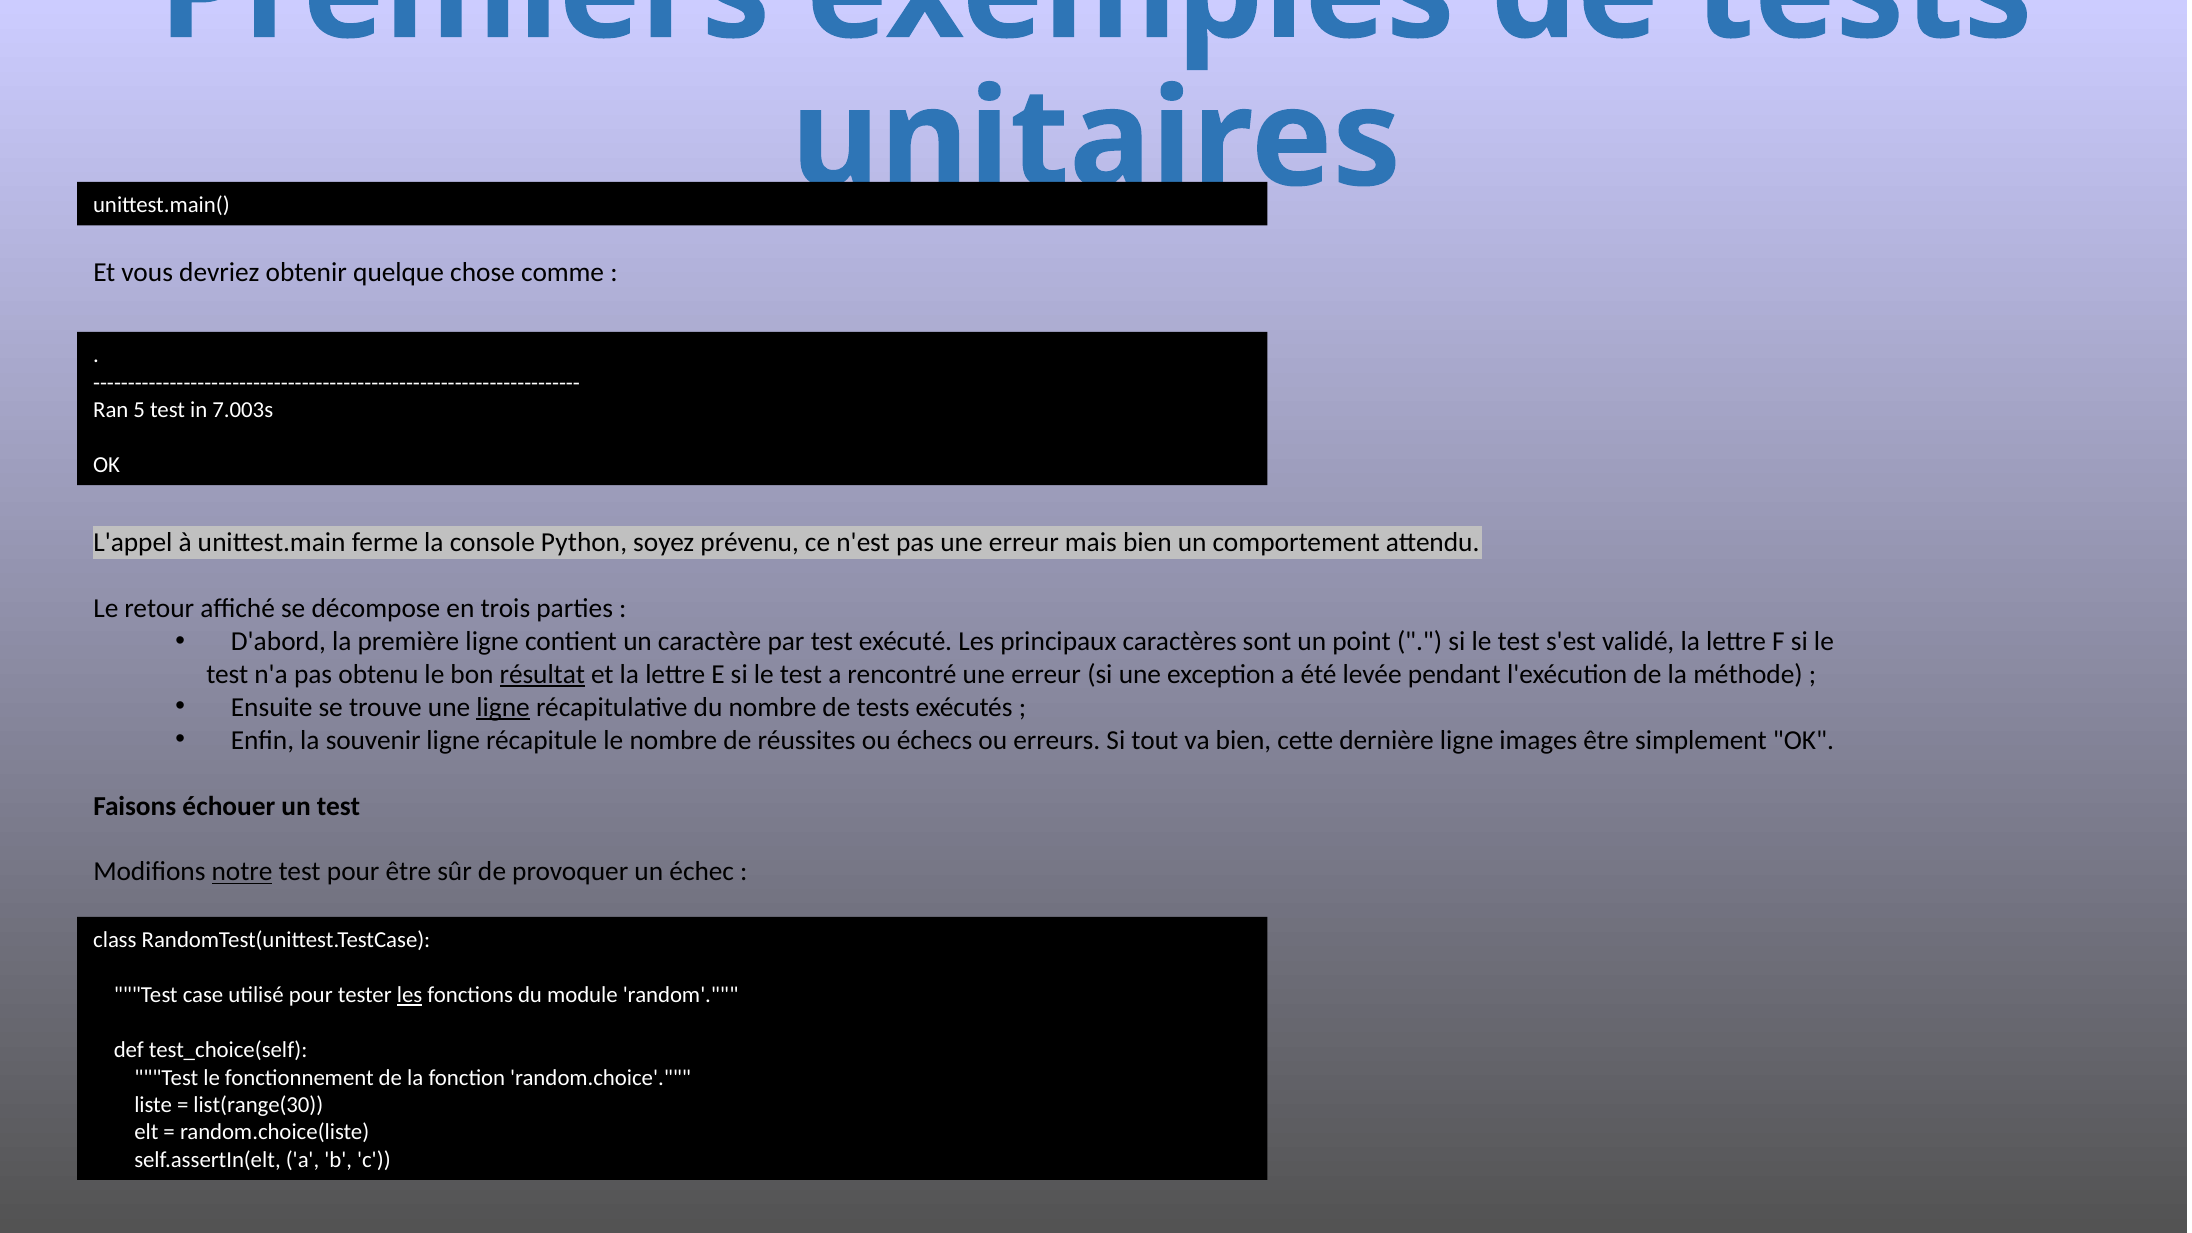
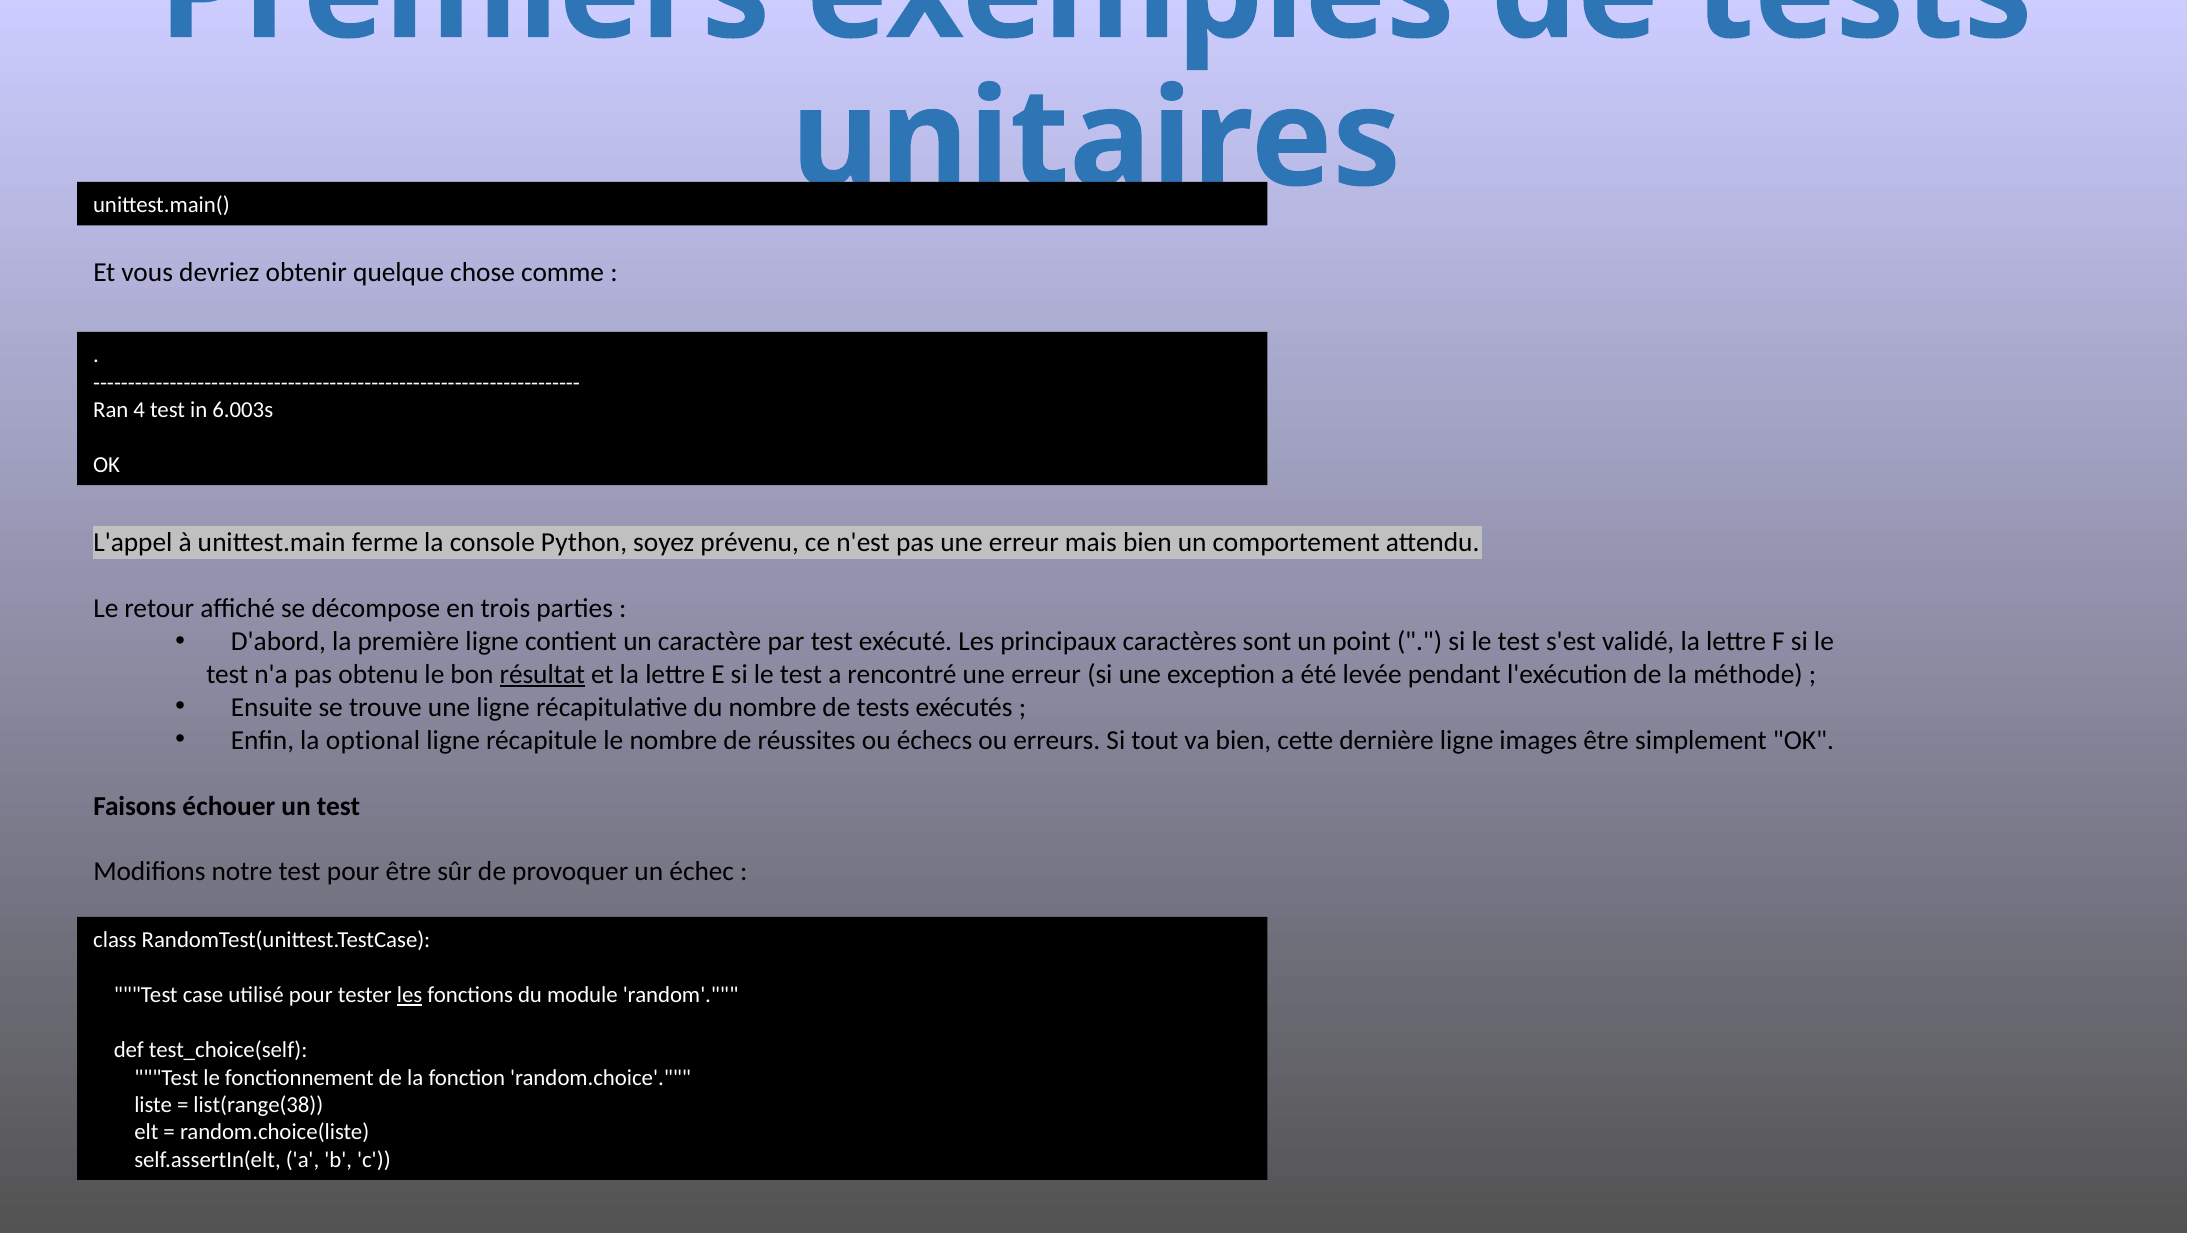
5: 5 -> 4 (139, 410)
7.003s: 7.003s -> 6.003s (243, 410)
ligne underline: present -> none (503, 707)
souvenir: souvenir -> optional (373, 740)
notre underline: present -> none (242, 872)
list(range(30: list(range(30 -> list(range(38 (258, 1105)
